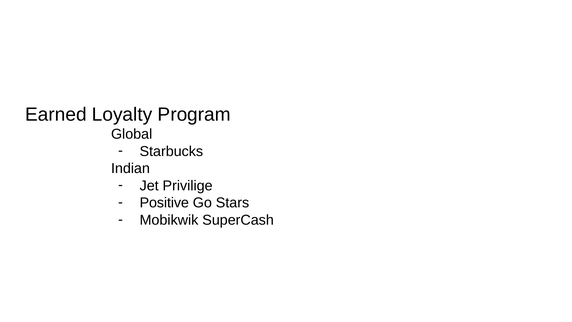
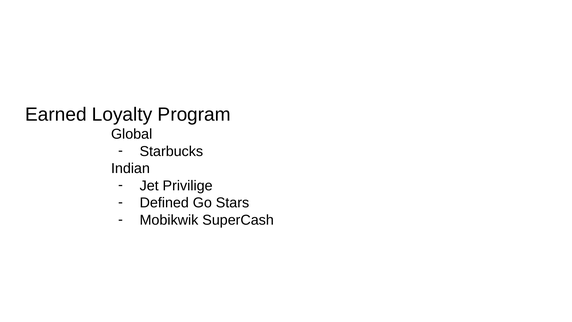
Positive: Positive -> Defined (164, 203)
